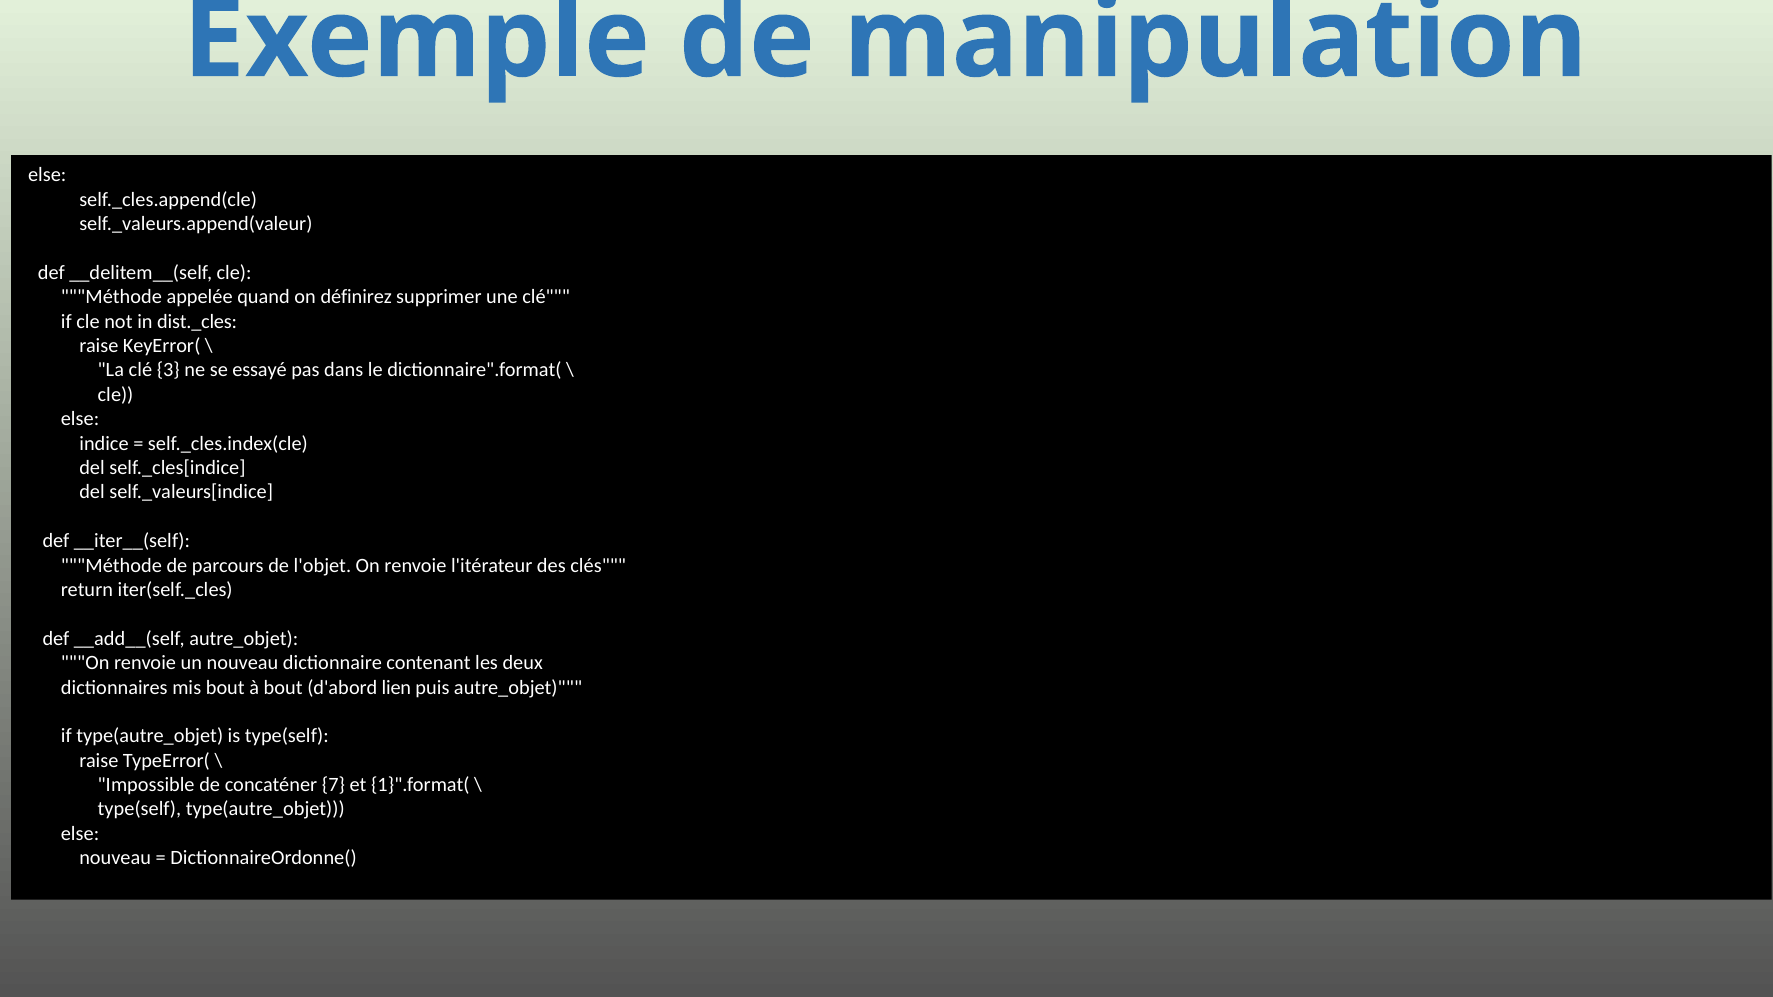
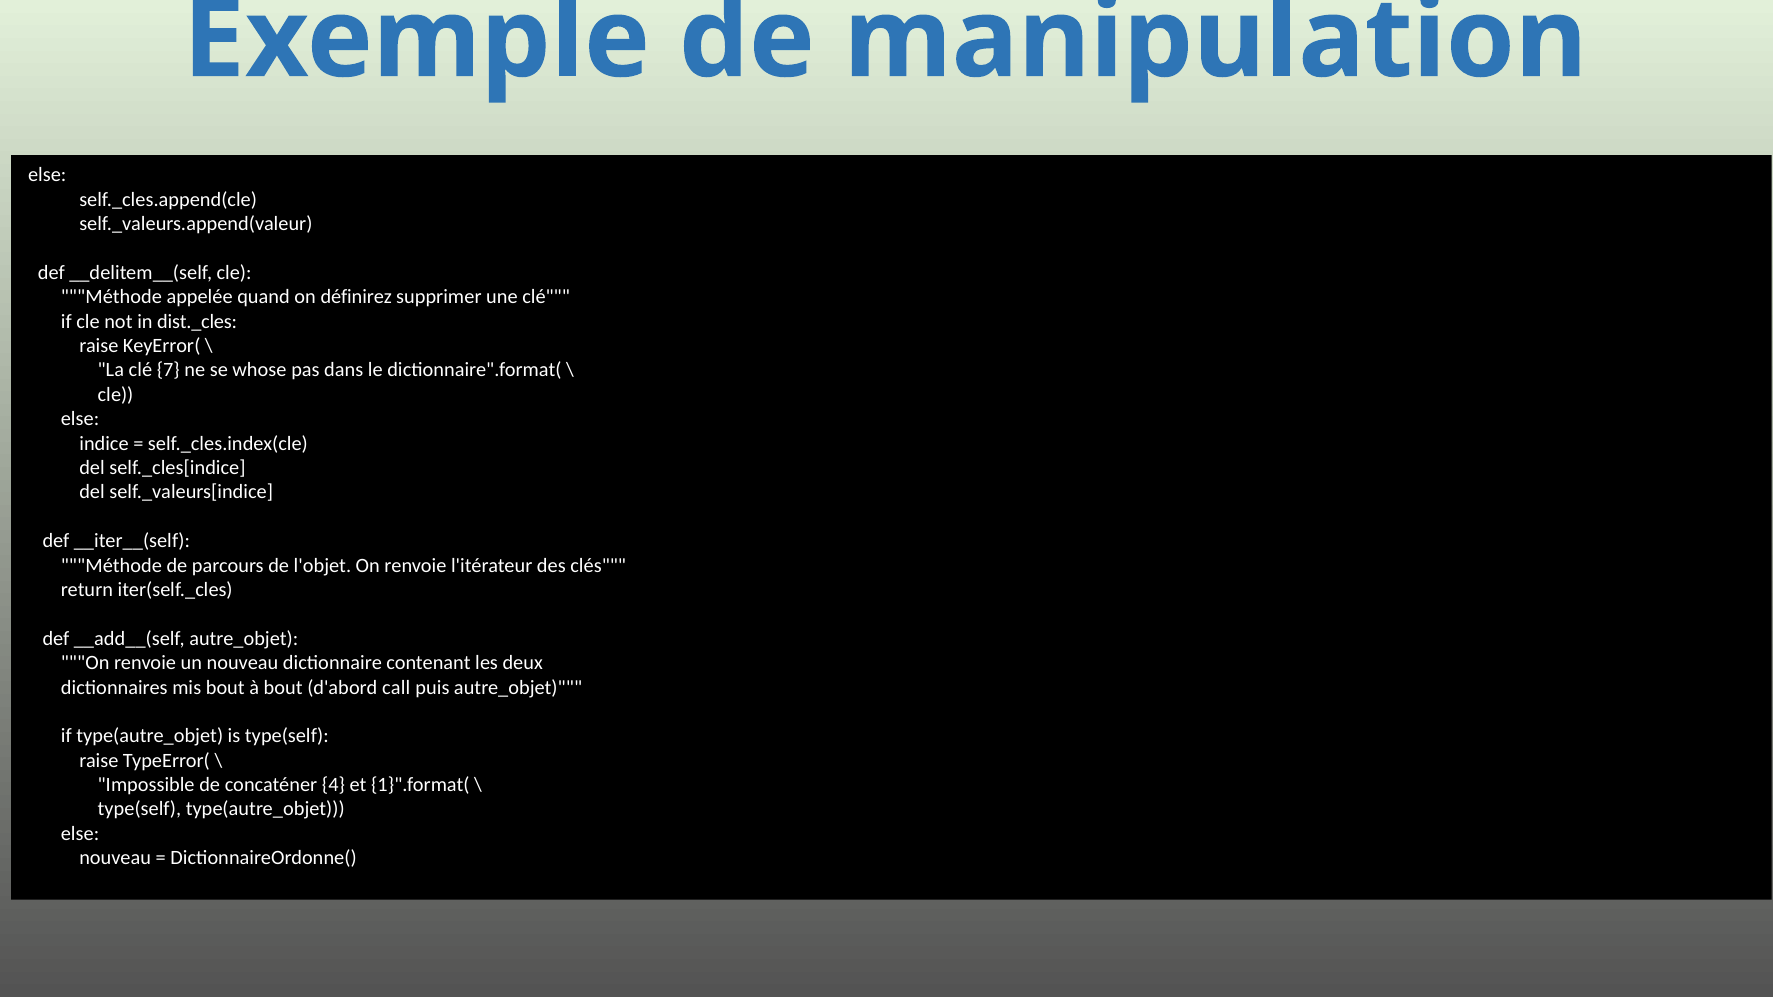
3: 3 -> 7 (168, 370)
essayé: essayé -> whose (259, 370)
lien: lien -> call (396, 688)
7: 7 -> 4 (333, 785)
